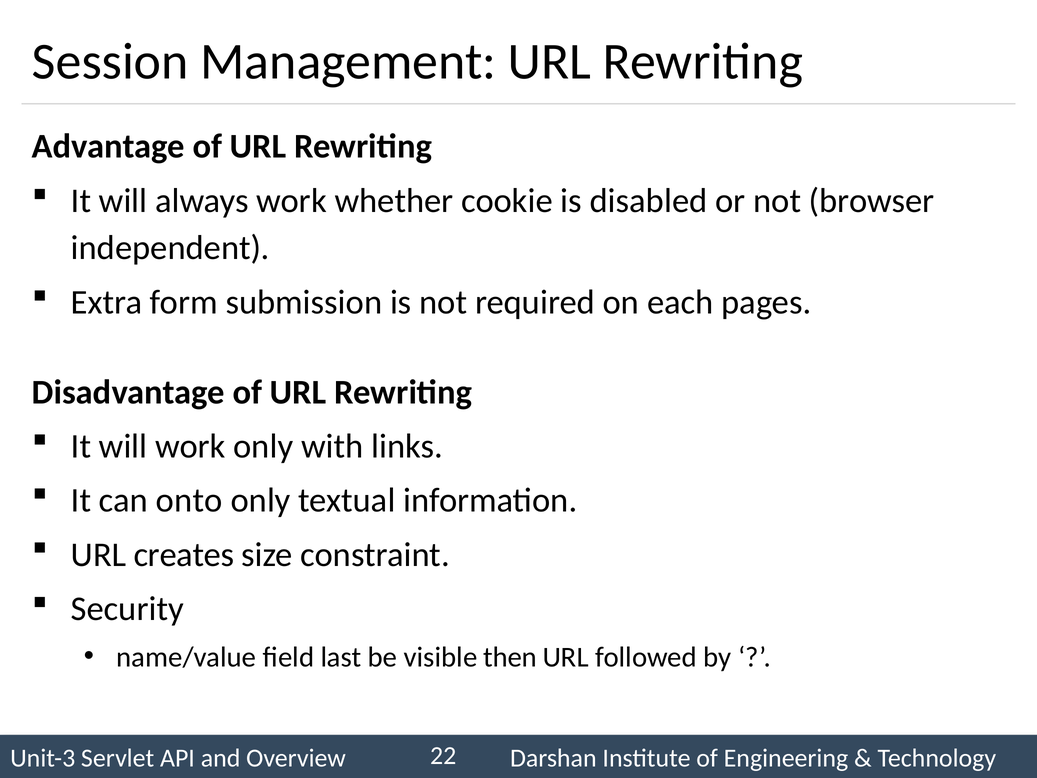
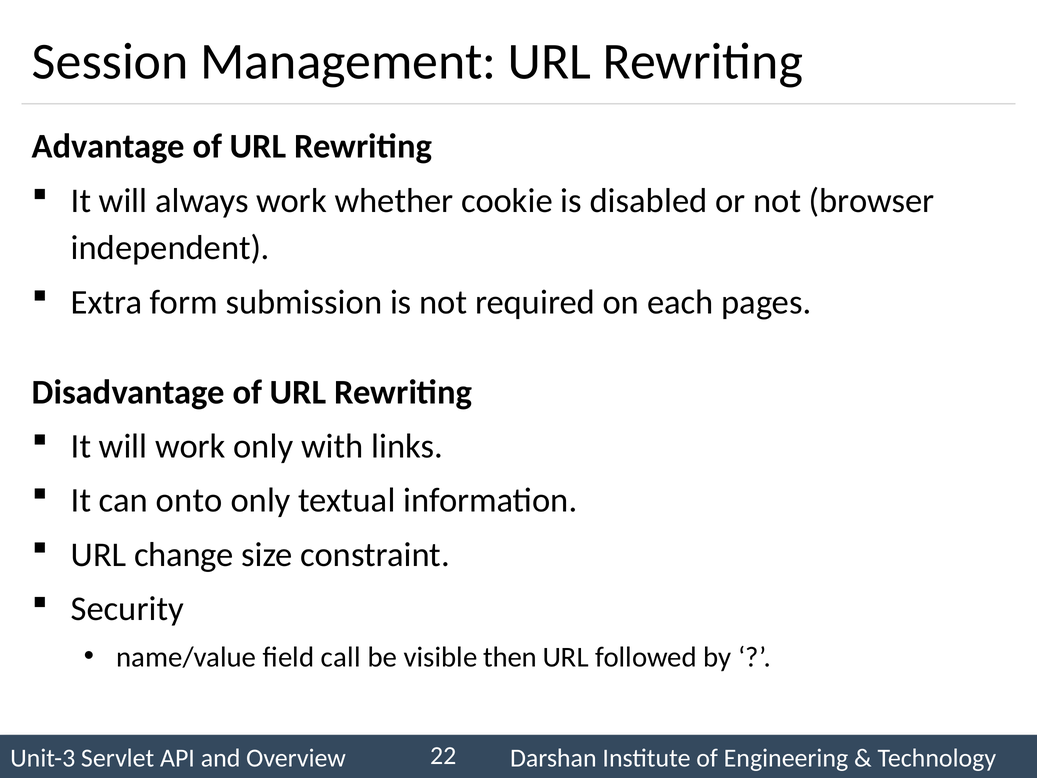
creates: creates -> change (184, 555)
last: last -> call (341, 657)
